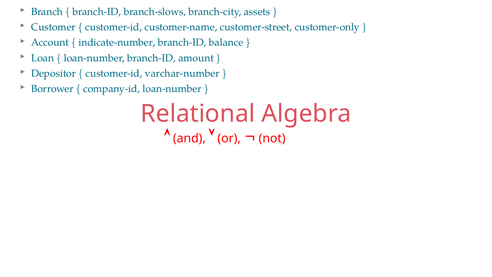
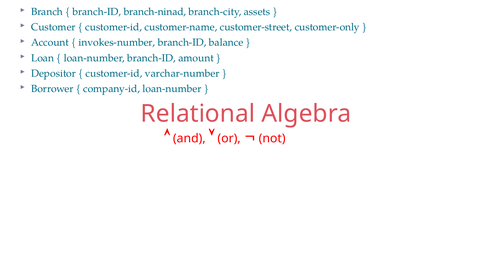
branch-slows: branch-slows -> branch-ninad (155, 12)
indicate-number: indicate-number -> invokes-number (117, 43)
